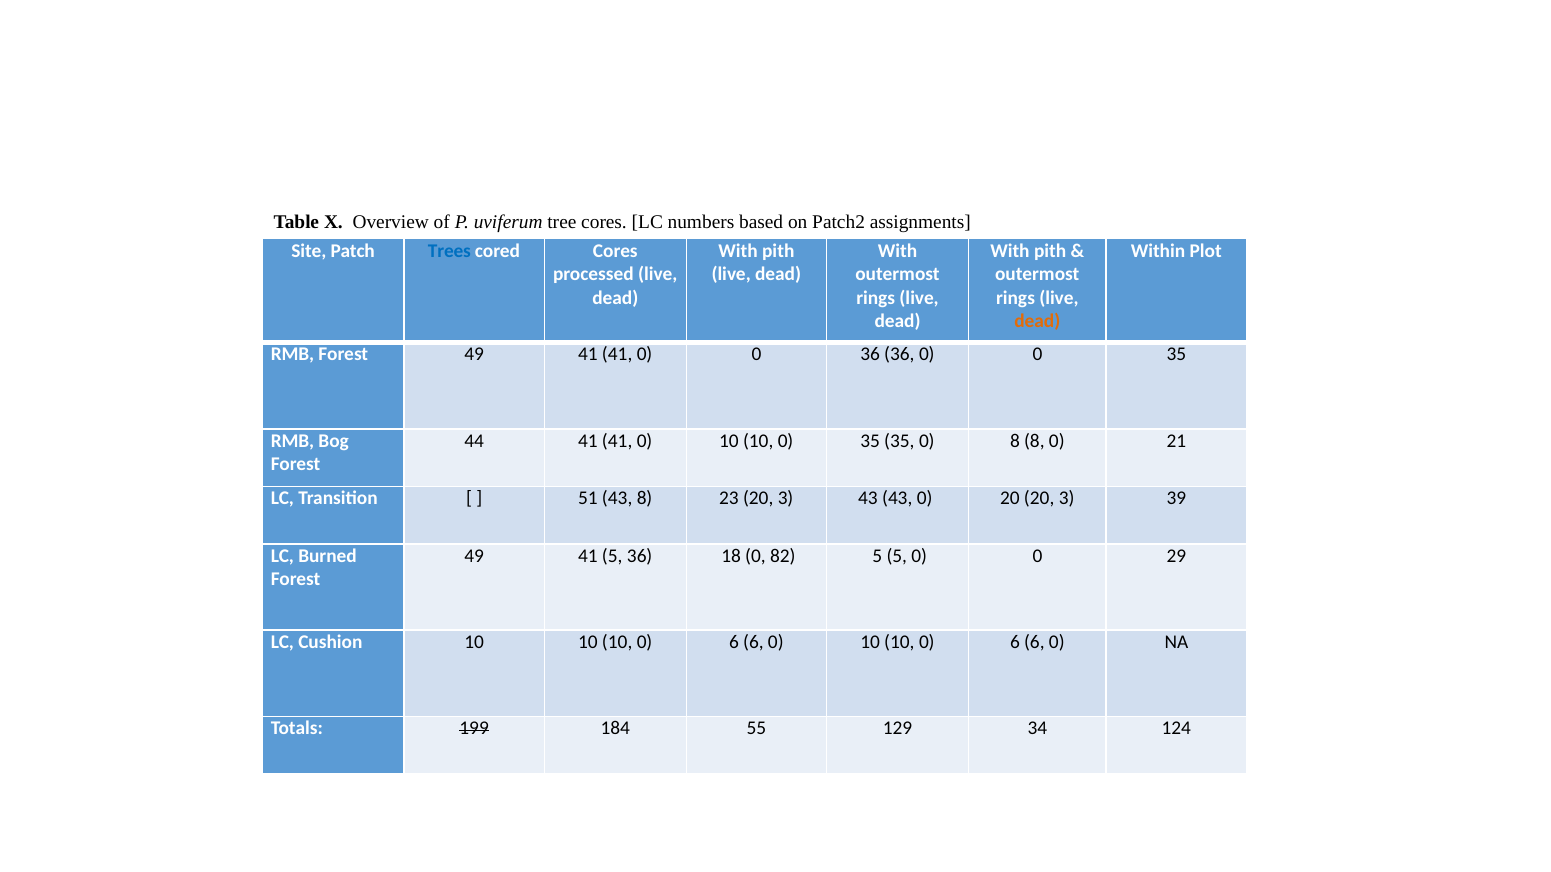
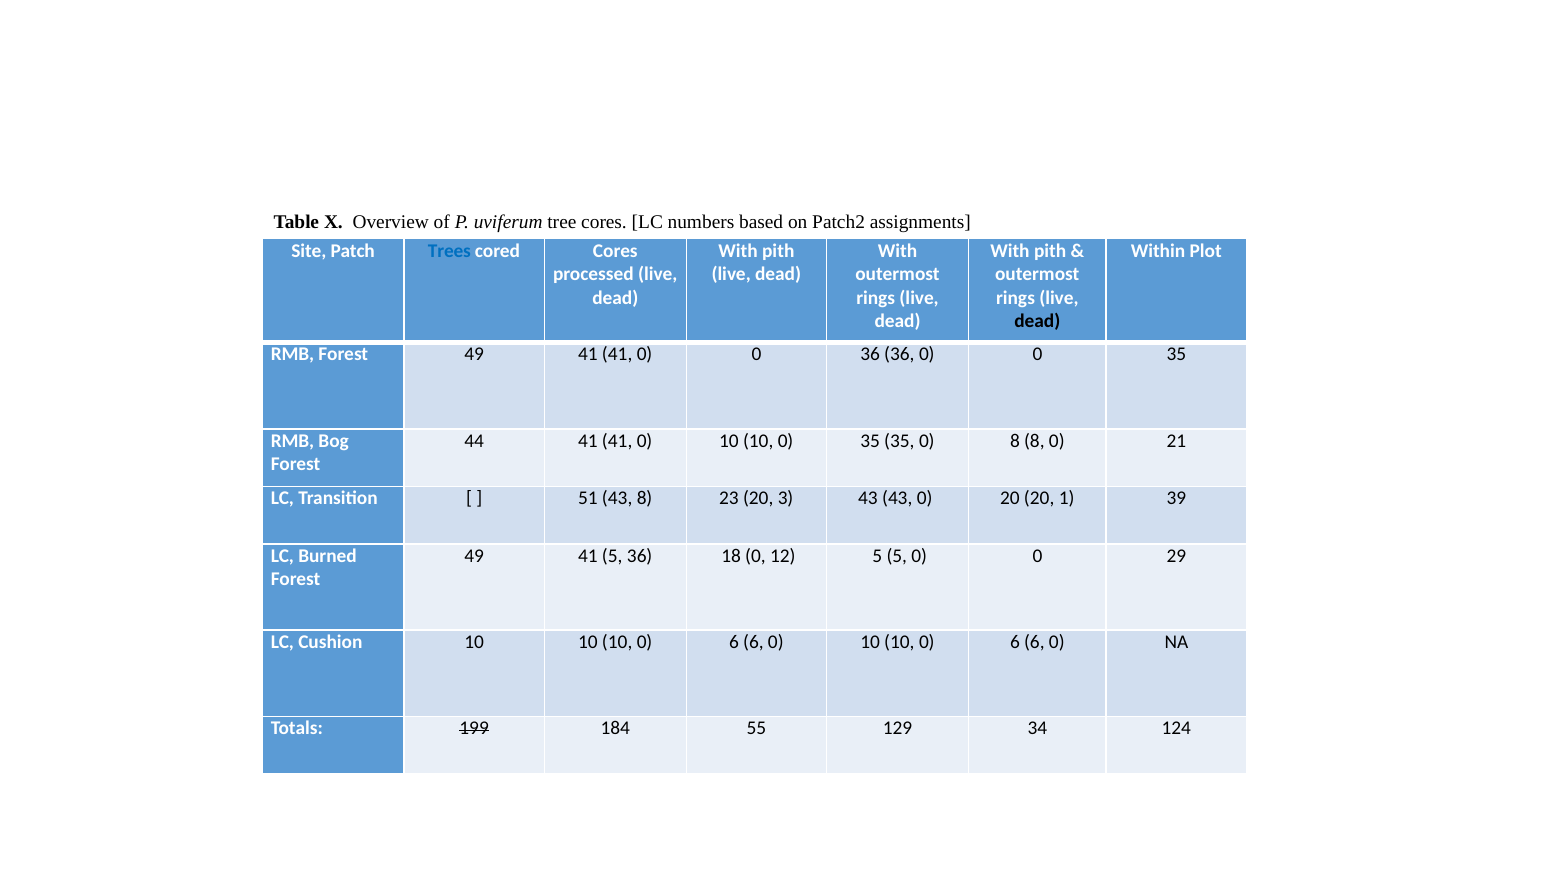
dead colour: orange -> black (1037, 322)
20 20 3: 3 -> 1 (1067, 499)
82: 82 -> 12 (783, 556)
